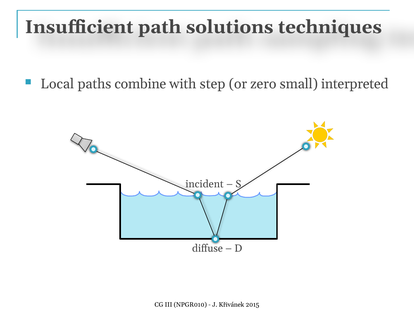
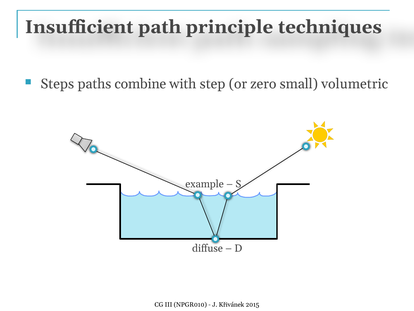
solutions: solutions -> principle (229, 27)
Local: Local -> Steps (57, 84)
interpreted: interpreted -> volumetric (355, 84)
incident: incident -> example (205, 184)
